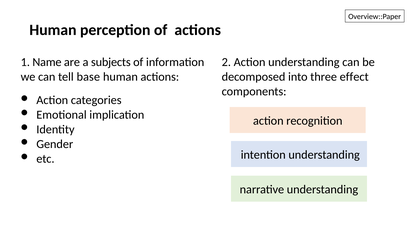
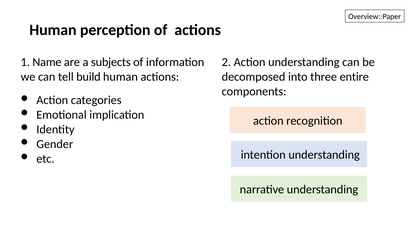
base: base -> build (88, 77)
effect: effect -> entire (354, 77)
